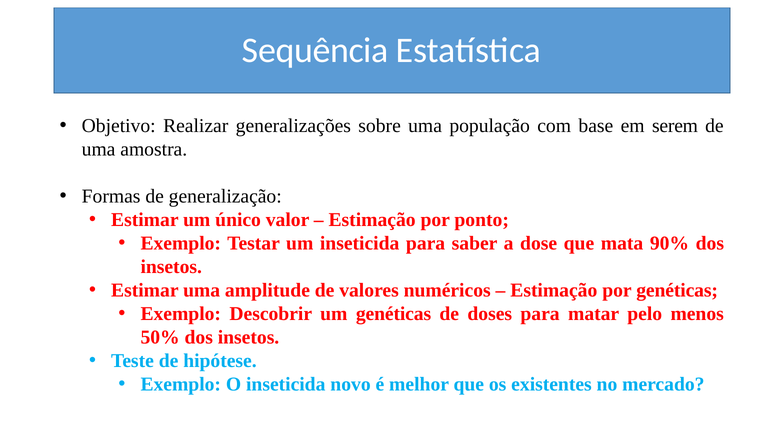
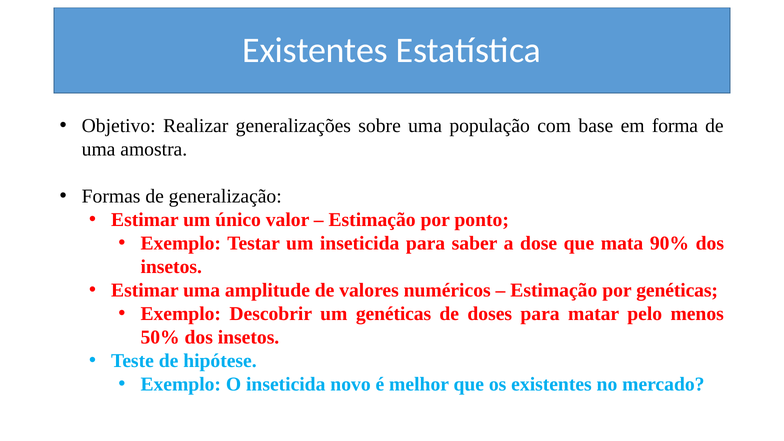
Sequência: Sequência -> Existentes (315, 50)
serem: serem -> forma (675, 126)
